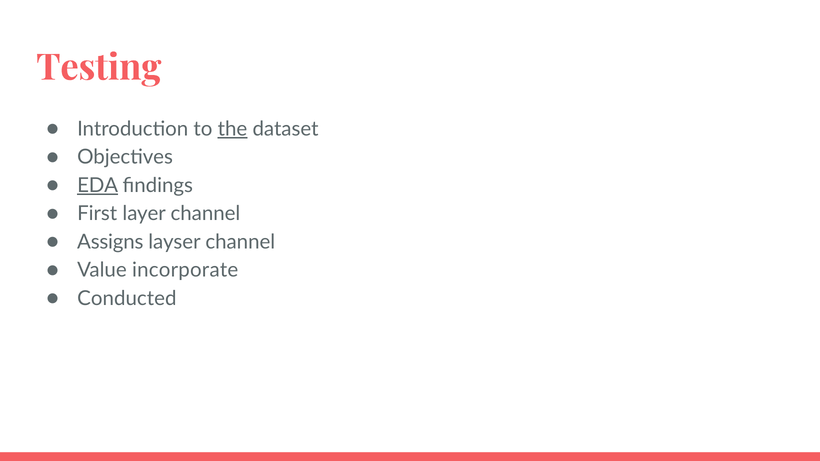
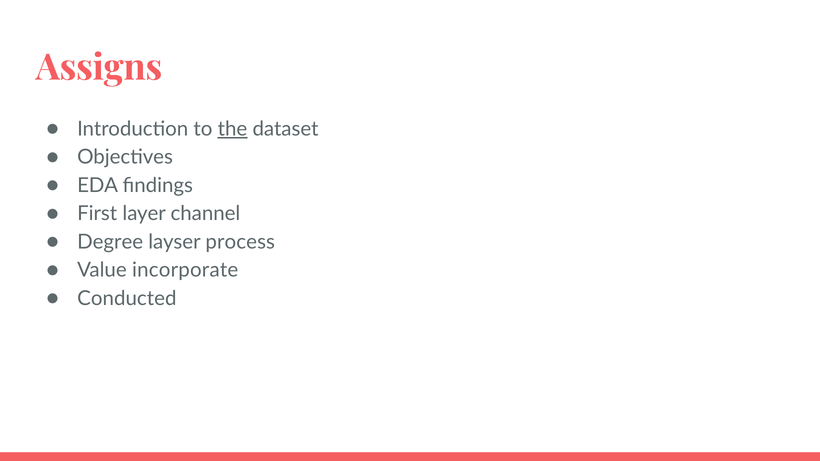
Testing: Testing -> Assigns (99, 68)
EDA underline: present -> none (98, 186)
Assigns: Assigns -> Degree (110, 242)
layser channel: channel -> process (240, 242)
